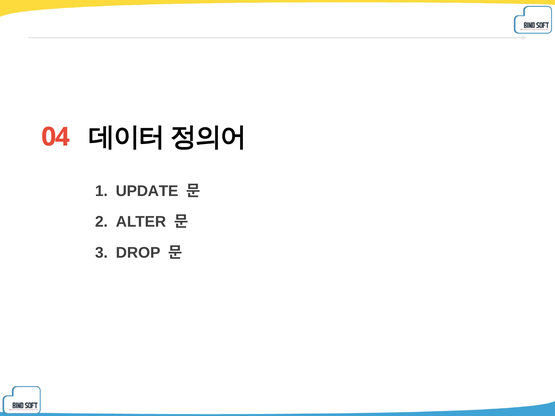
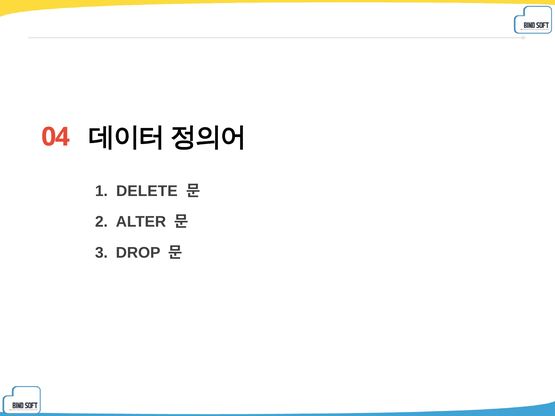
UPDATE: UPDATE -> DELETE (147, 191)
